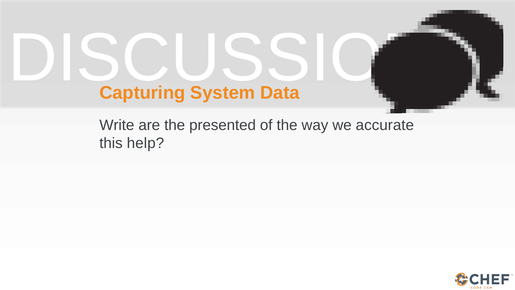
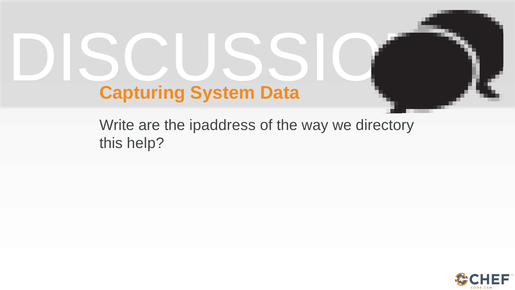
presented: presented -> ipaddress (222, 125)
accurate: accurate -> directory (385, 125)
